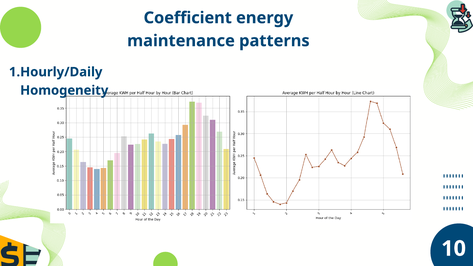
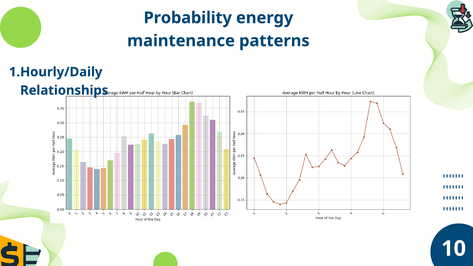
Coefficient: Coefficient -> Probability (188, 18)
Homogeneity: Homogeneity -> Relationships (64, 90)
